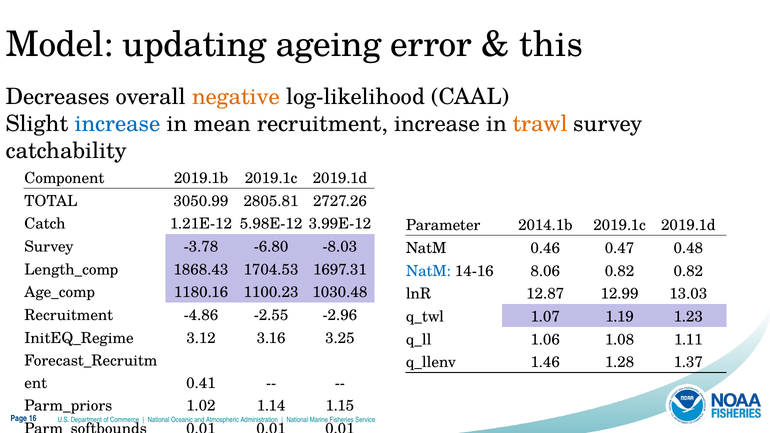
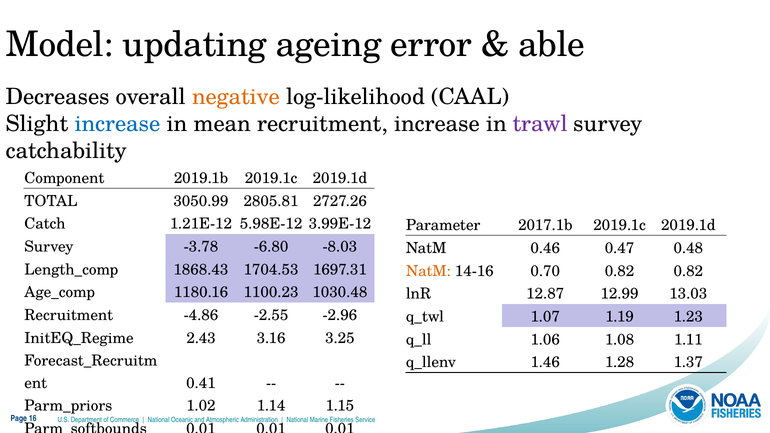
this: this -> able (552, 45)
trawl colour: orange -> purple (540, 124)
2014.1b: 2014.1b -> 2017.1b (545, 225)
NatM colour: blue -> orange (428, 271)
8.06: 8.06 -> 0.70 (545, 271)
3.12: 3.12 -> 2.43 (201, 338)
